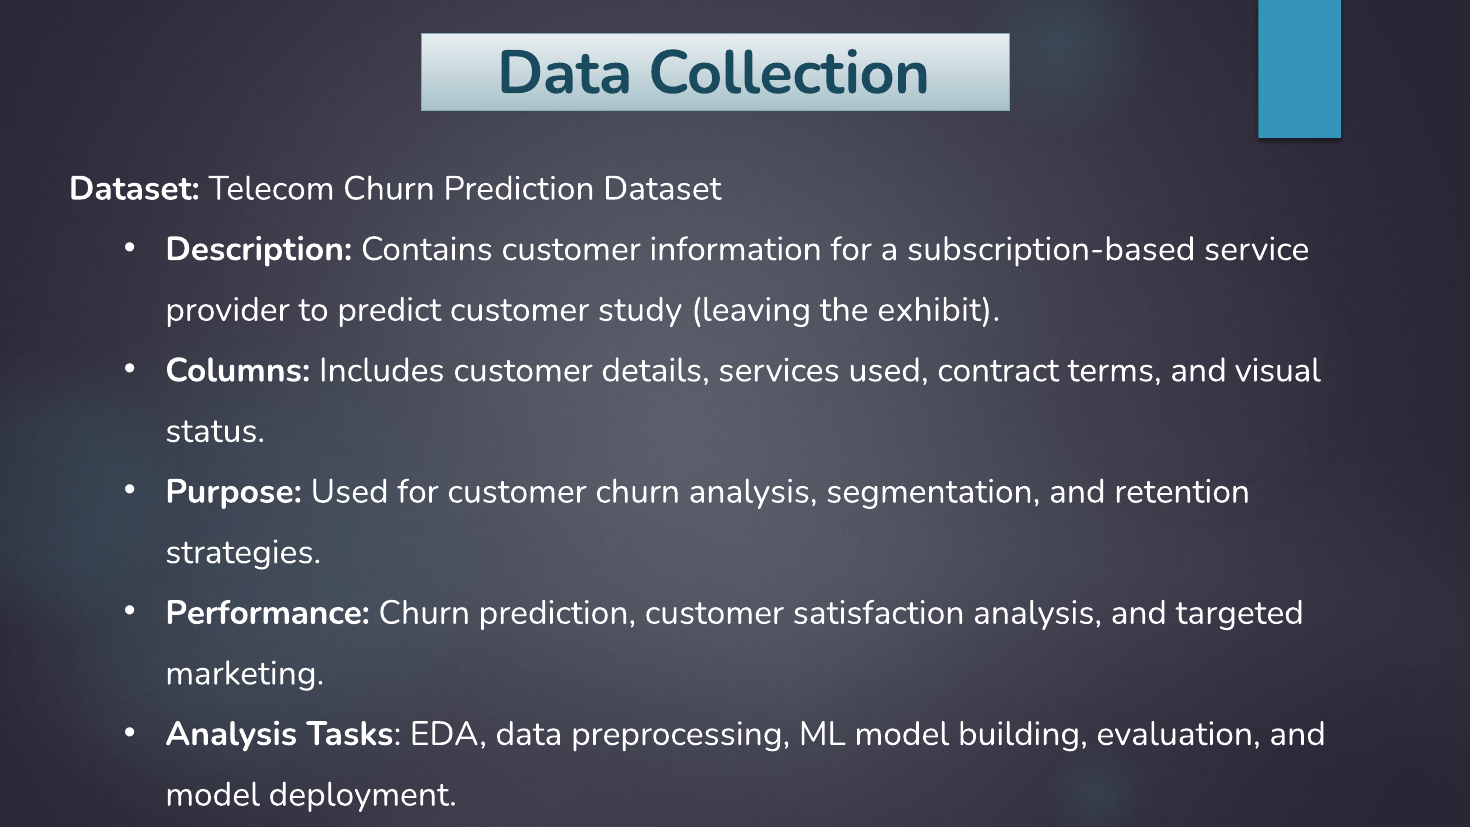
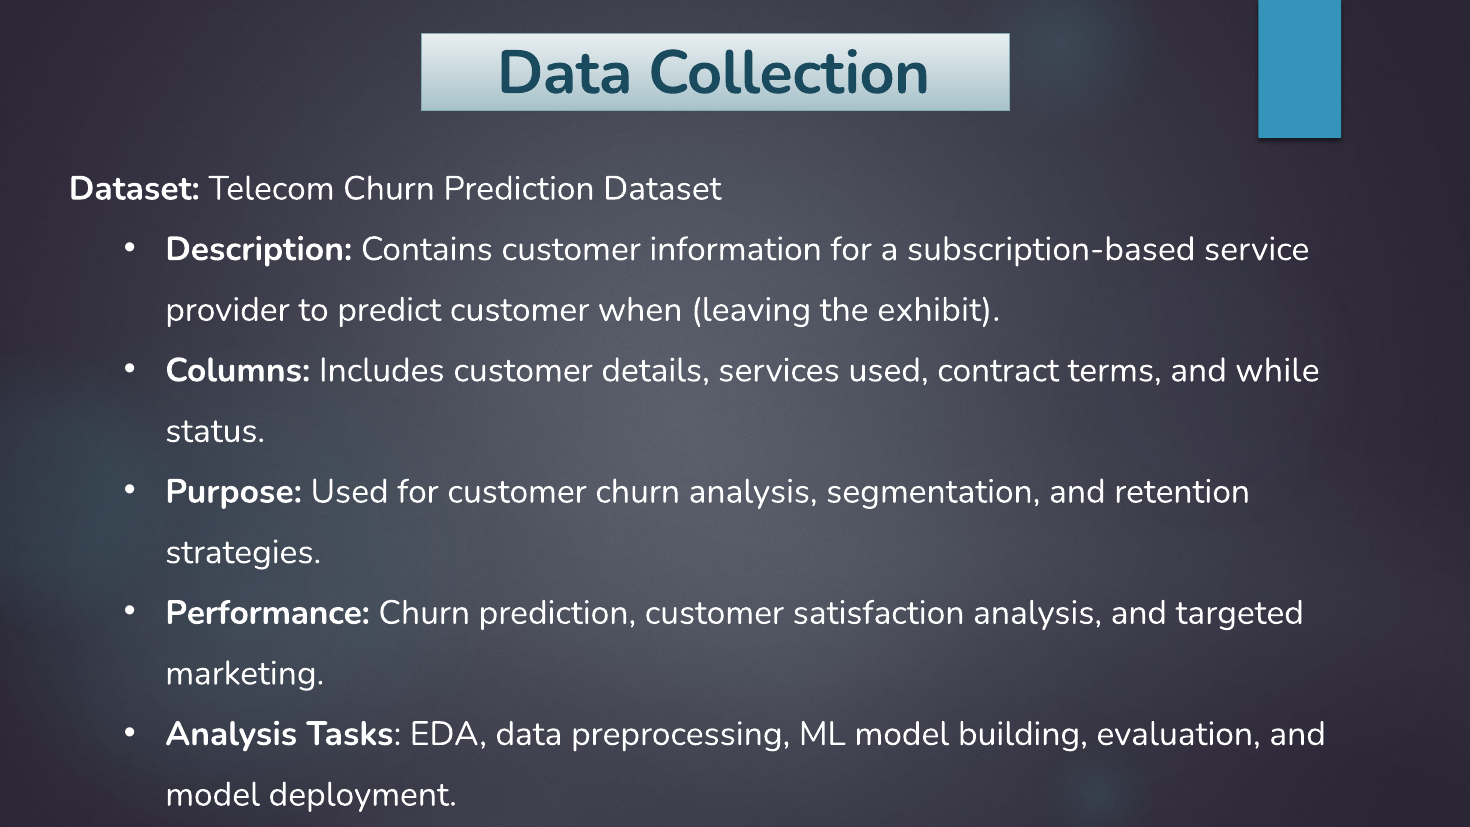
study: study -> when (640, 310)
visual: visual -> while (1277, 370)
